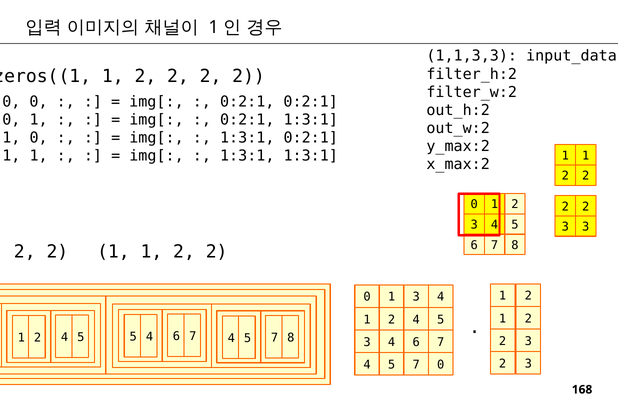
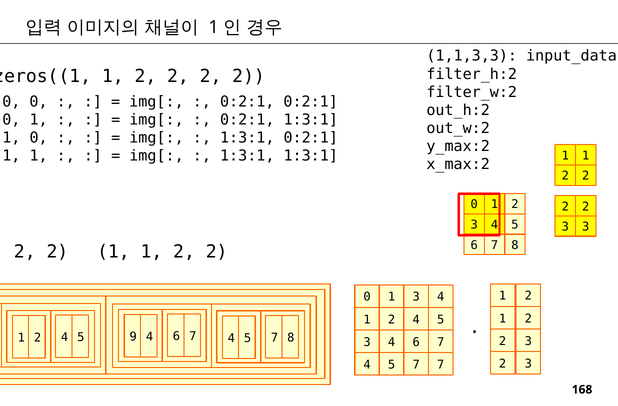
5 5: 5 -> 9 (133, 337)
7 0: 0 -> 7 (441, 365)
